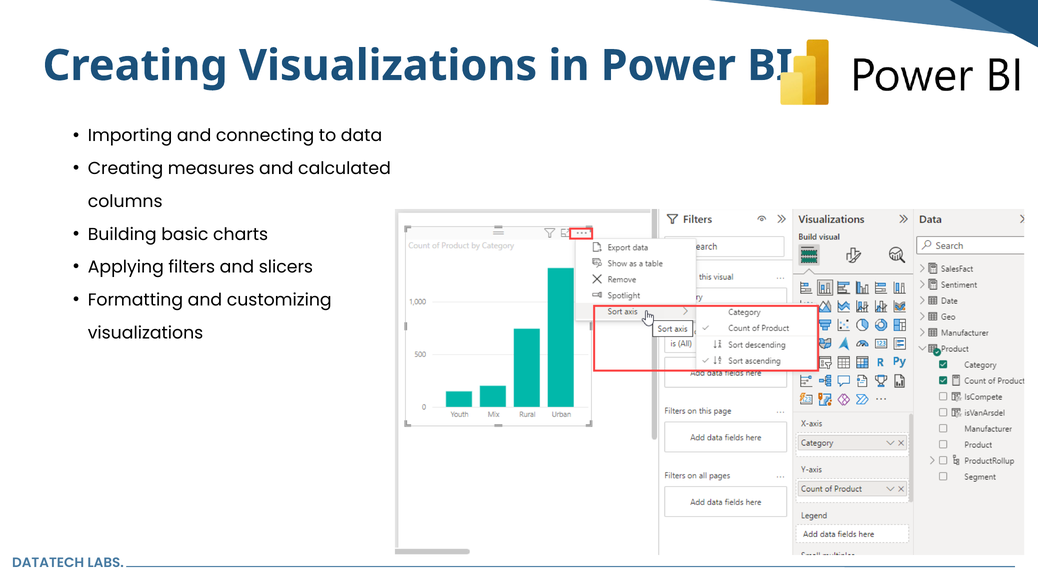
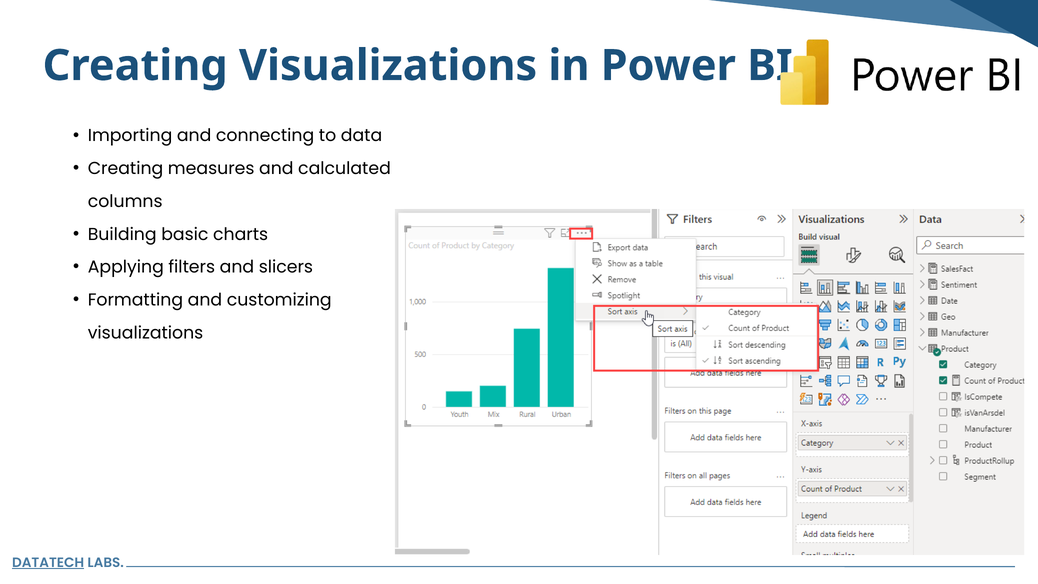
DATATECH underline: none -> present (48, 563)
